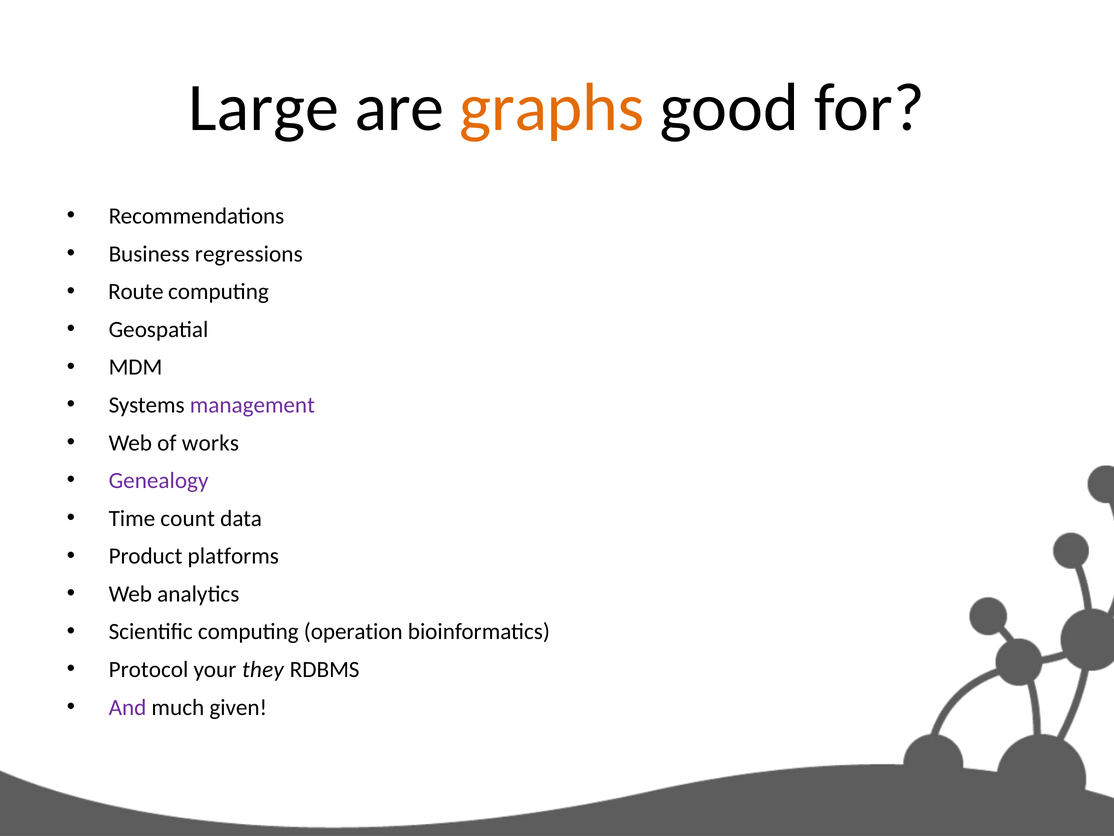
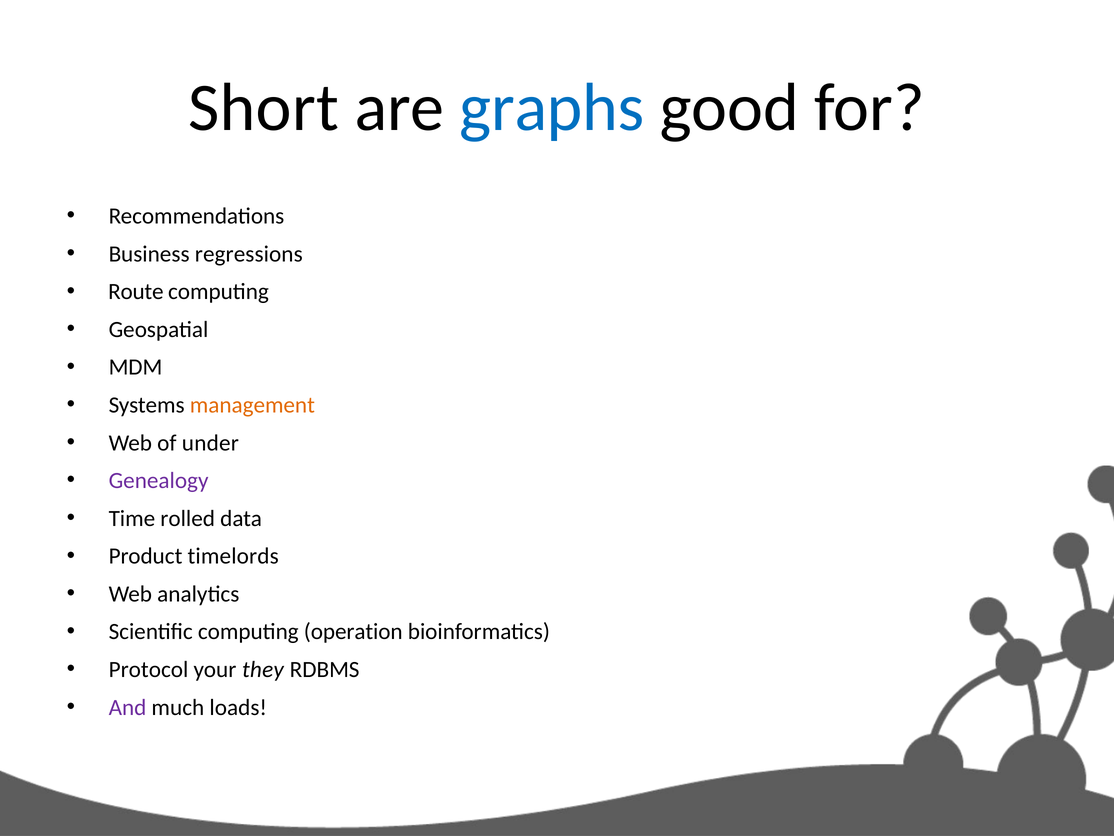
Large: Large -> Short (264, 108)
graphs colour: orange -> blue (552, 108)
management colour: purple -> orange (252, 405)
works: works -> under (210, 443)
count: count -> rolled (188, 518)
platforms: platforms -> timelords (233, 556)
given: given -> loads (238, 707)
